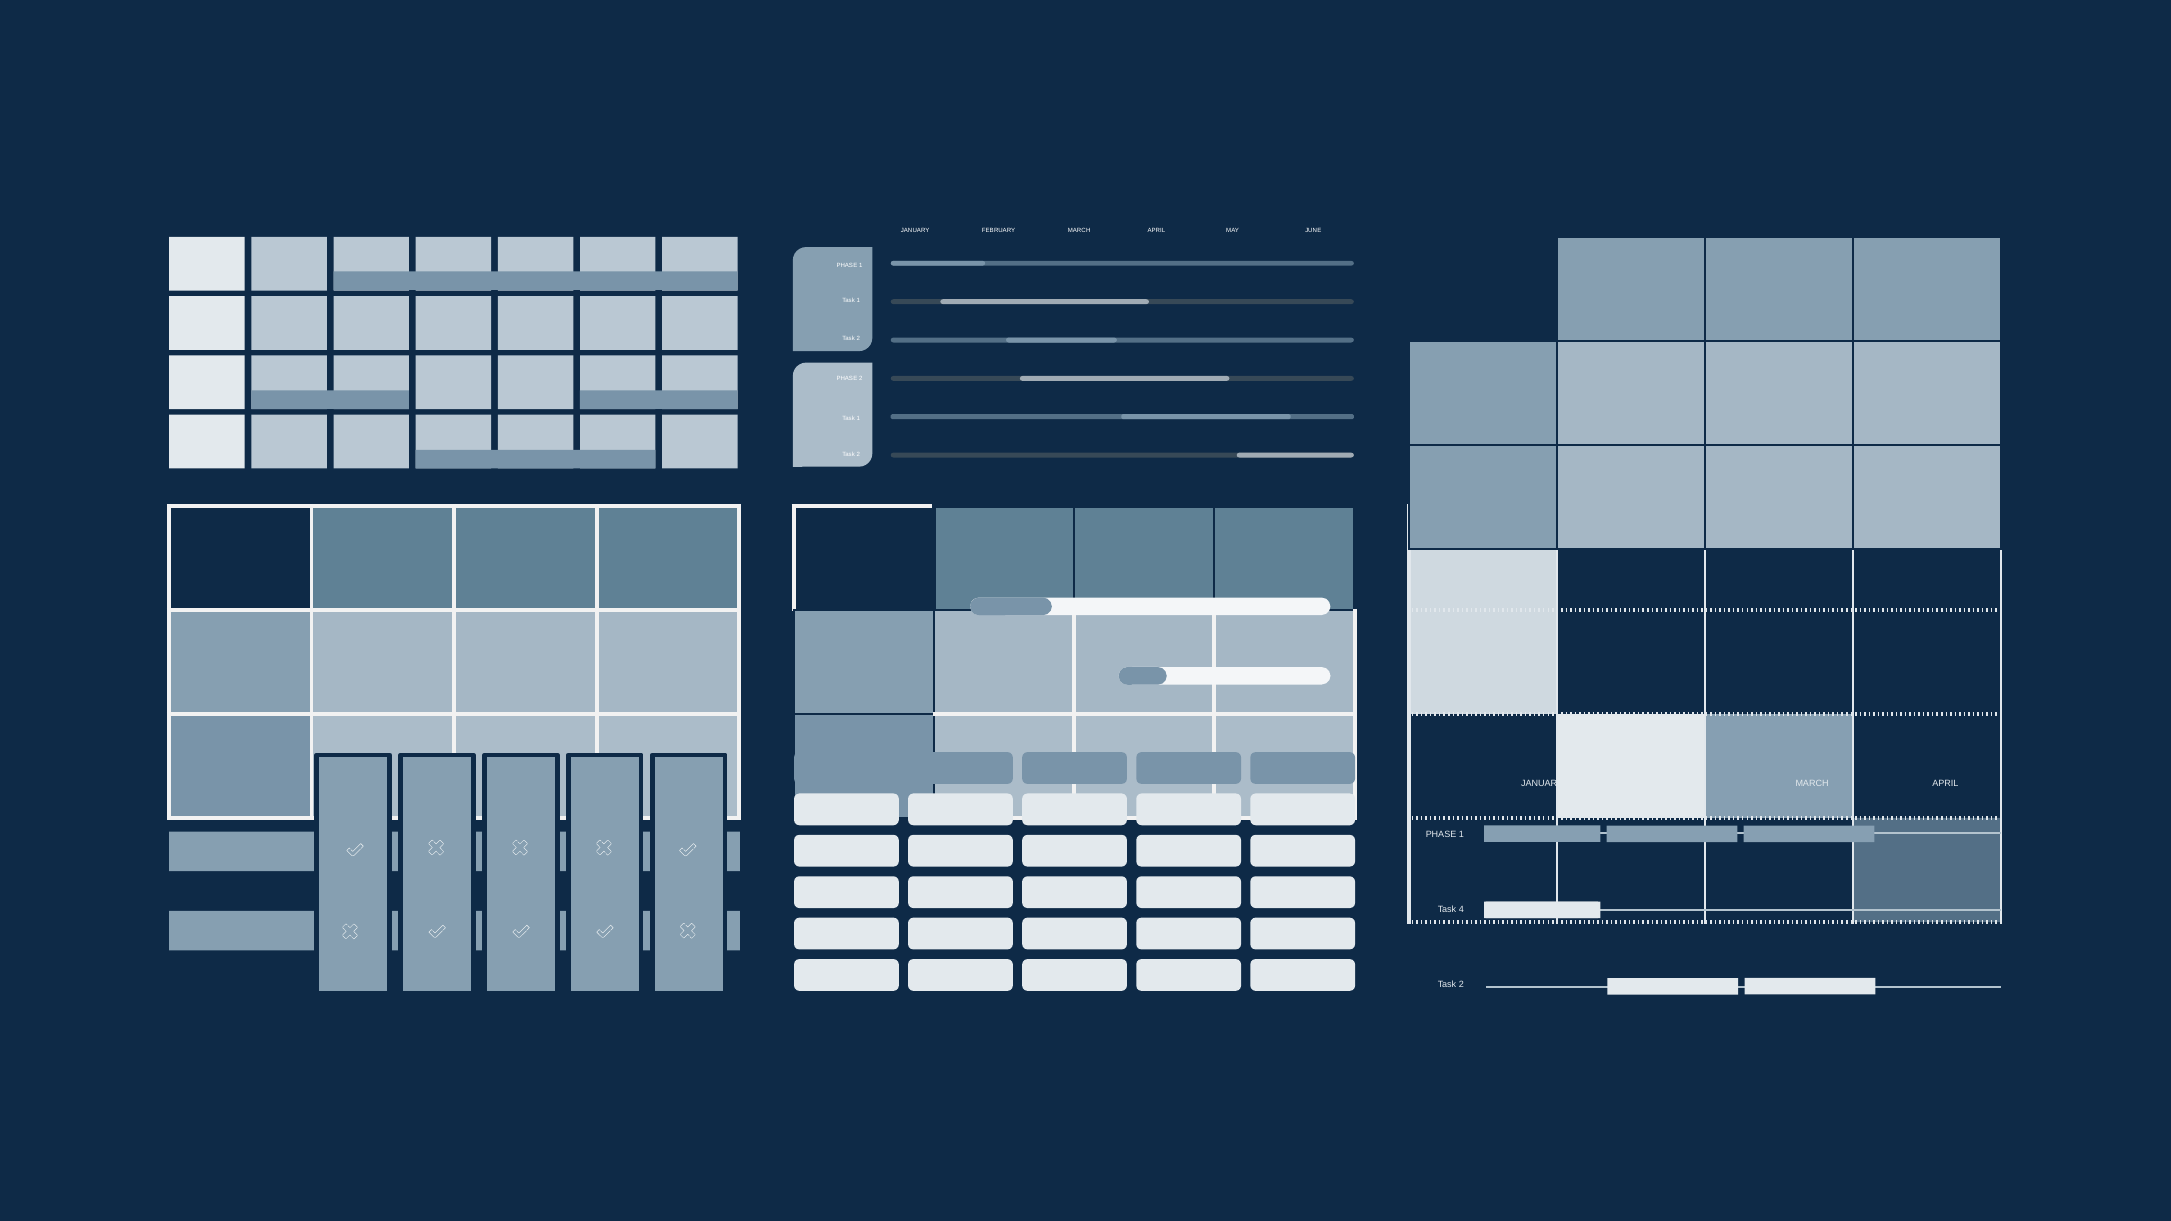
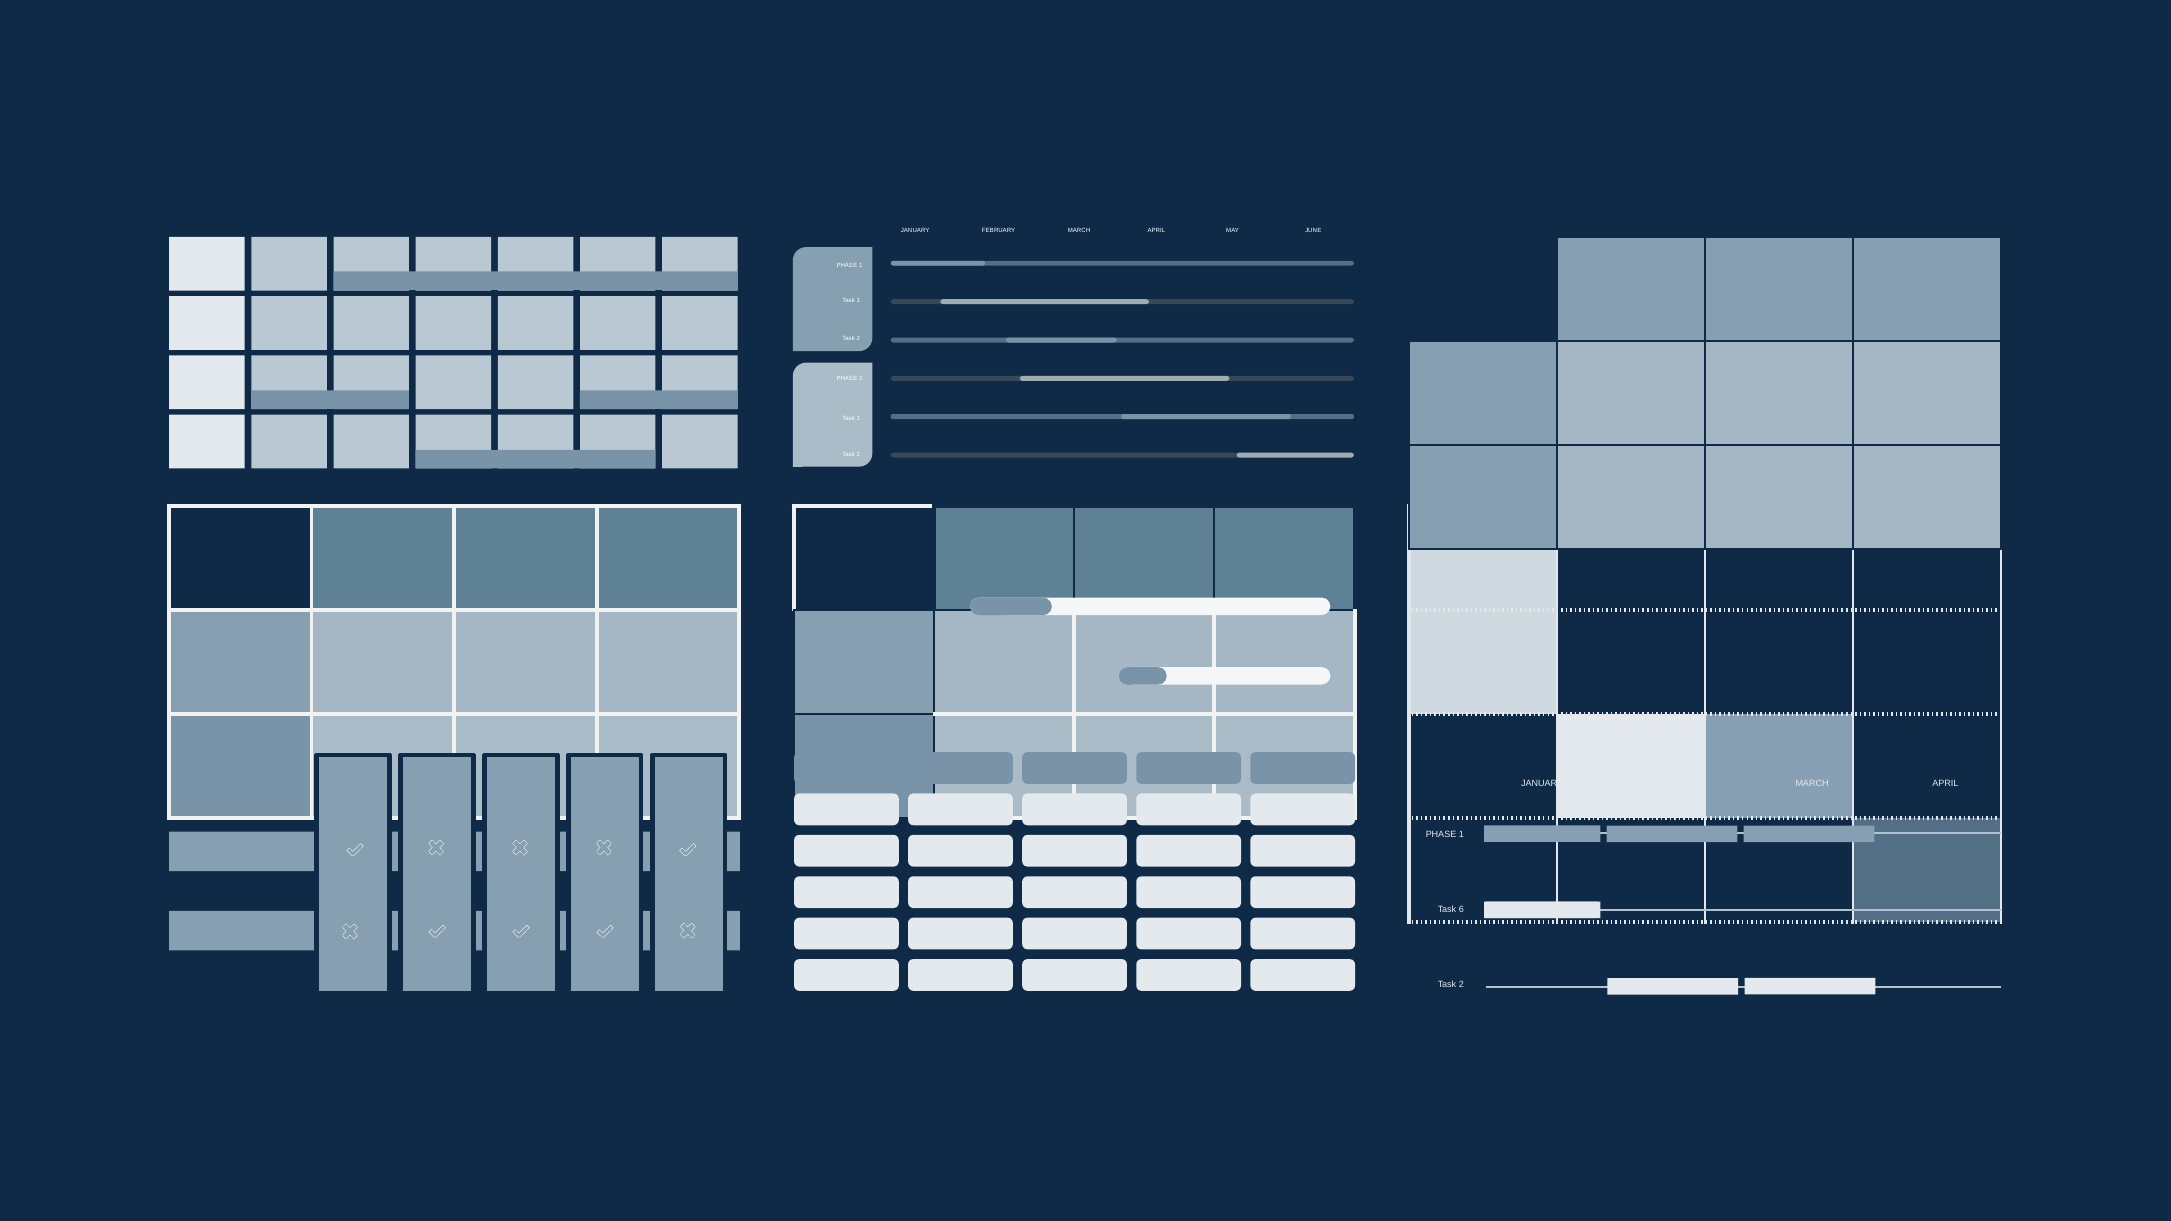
4: 4 -> 6 (1461, 909)
